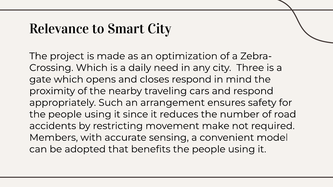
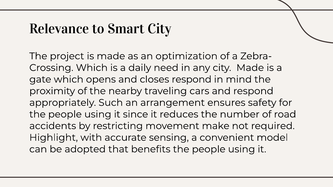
city Three: Three -> Made (250, 68)
Members: Members -> Highlight (54, 138)
